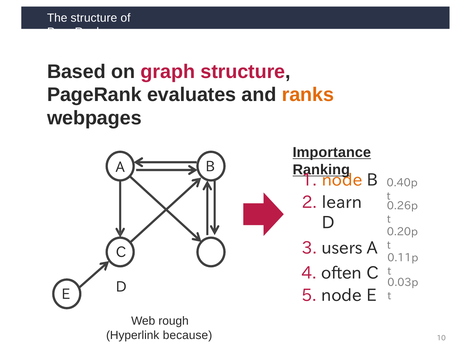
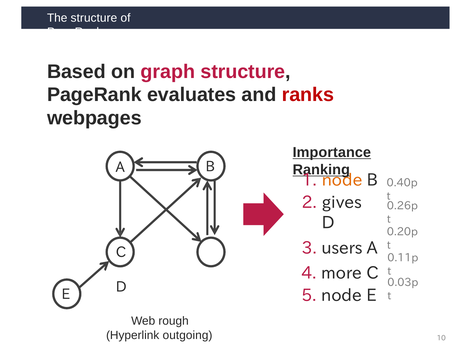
ranks colour: orange -> red (308, 95)
learn: learn -> gives (342, 202)
often: often -> more (342, 273)
because: because -> outgoing (188, 335)
